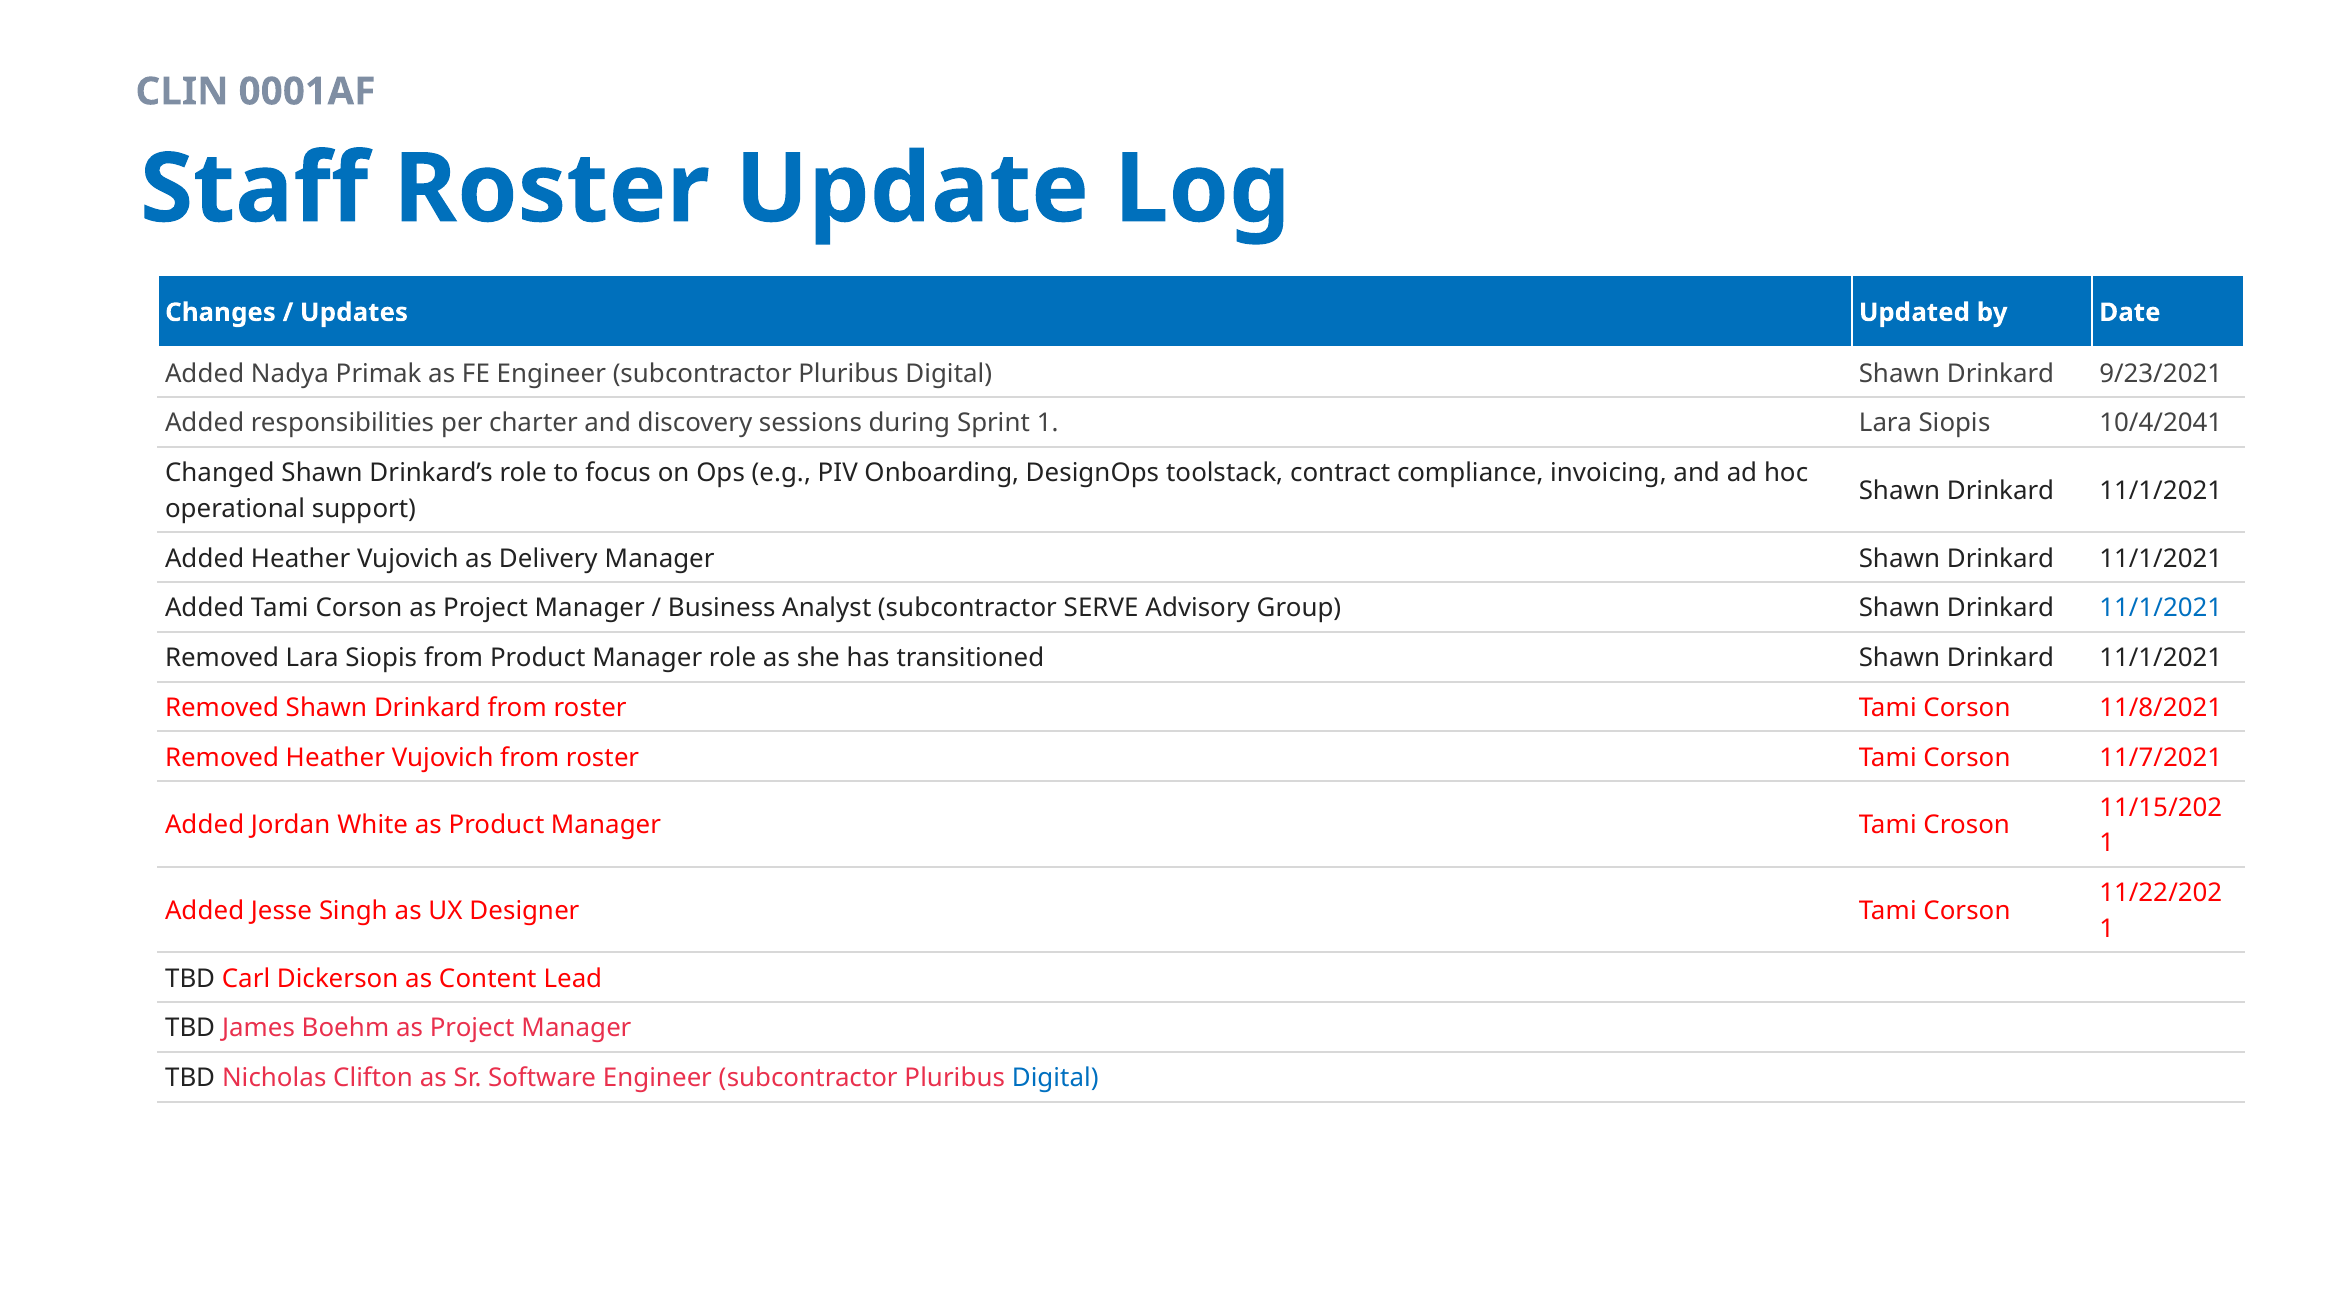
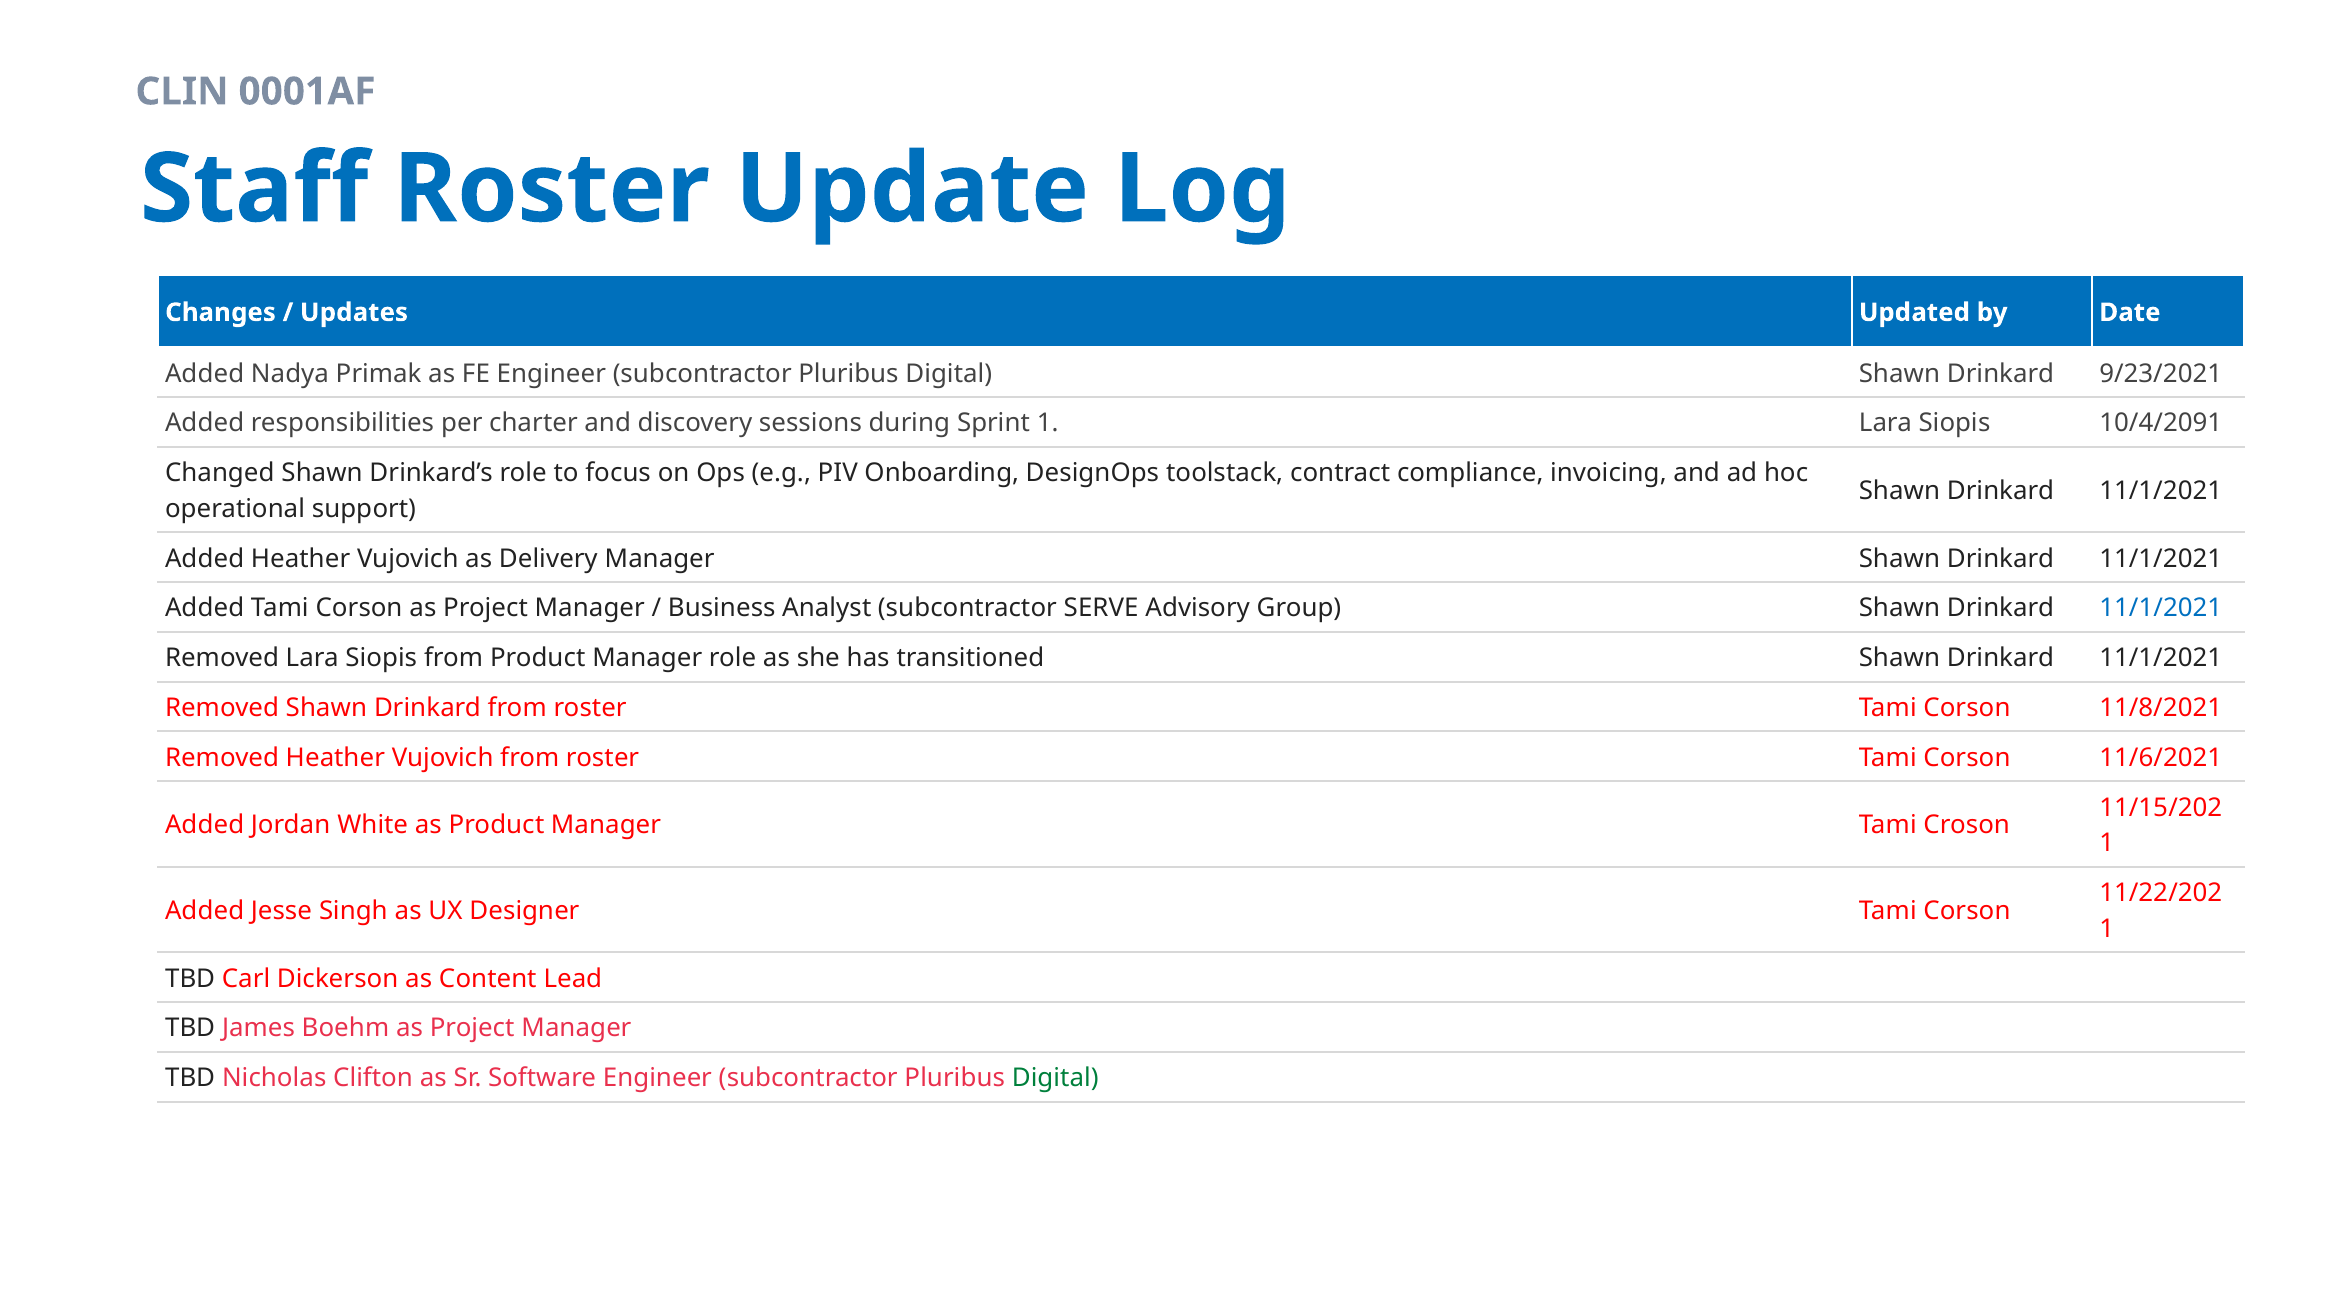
10/4/2041: 10/4/2041 -> 10/4/2091 (2161, 424)
11/7/2021: 11/7/2021 -> 11/6/2021 (2161, 758)
Digital colour: blue -> green (1055, 1079)
